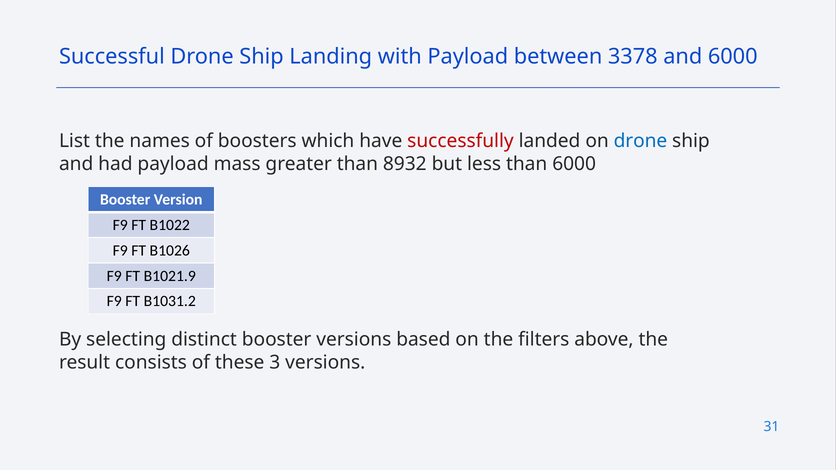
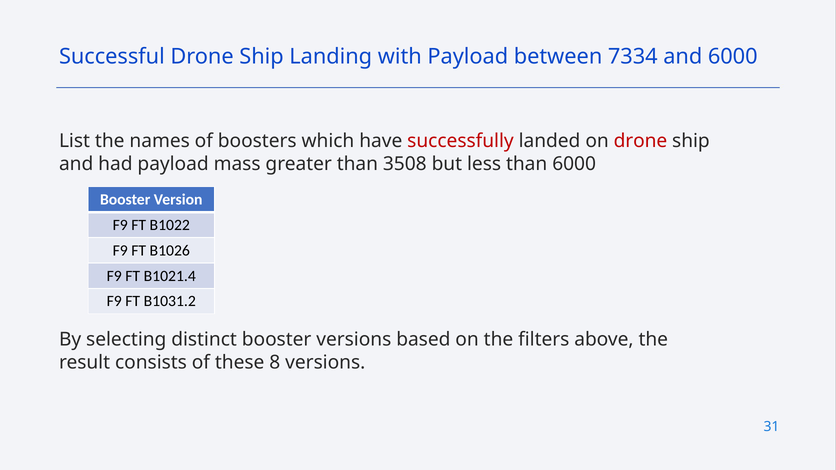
3378: 3378 -> 7334 (633, 57)
drone colour: blue -> red (640, 141)
8932: 8932 -> 3508 (405, 164)
B1021.9: B1021.9 -> B1021.4 (170, 276)
3: 3 -> 8 (275, 363)
